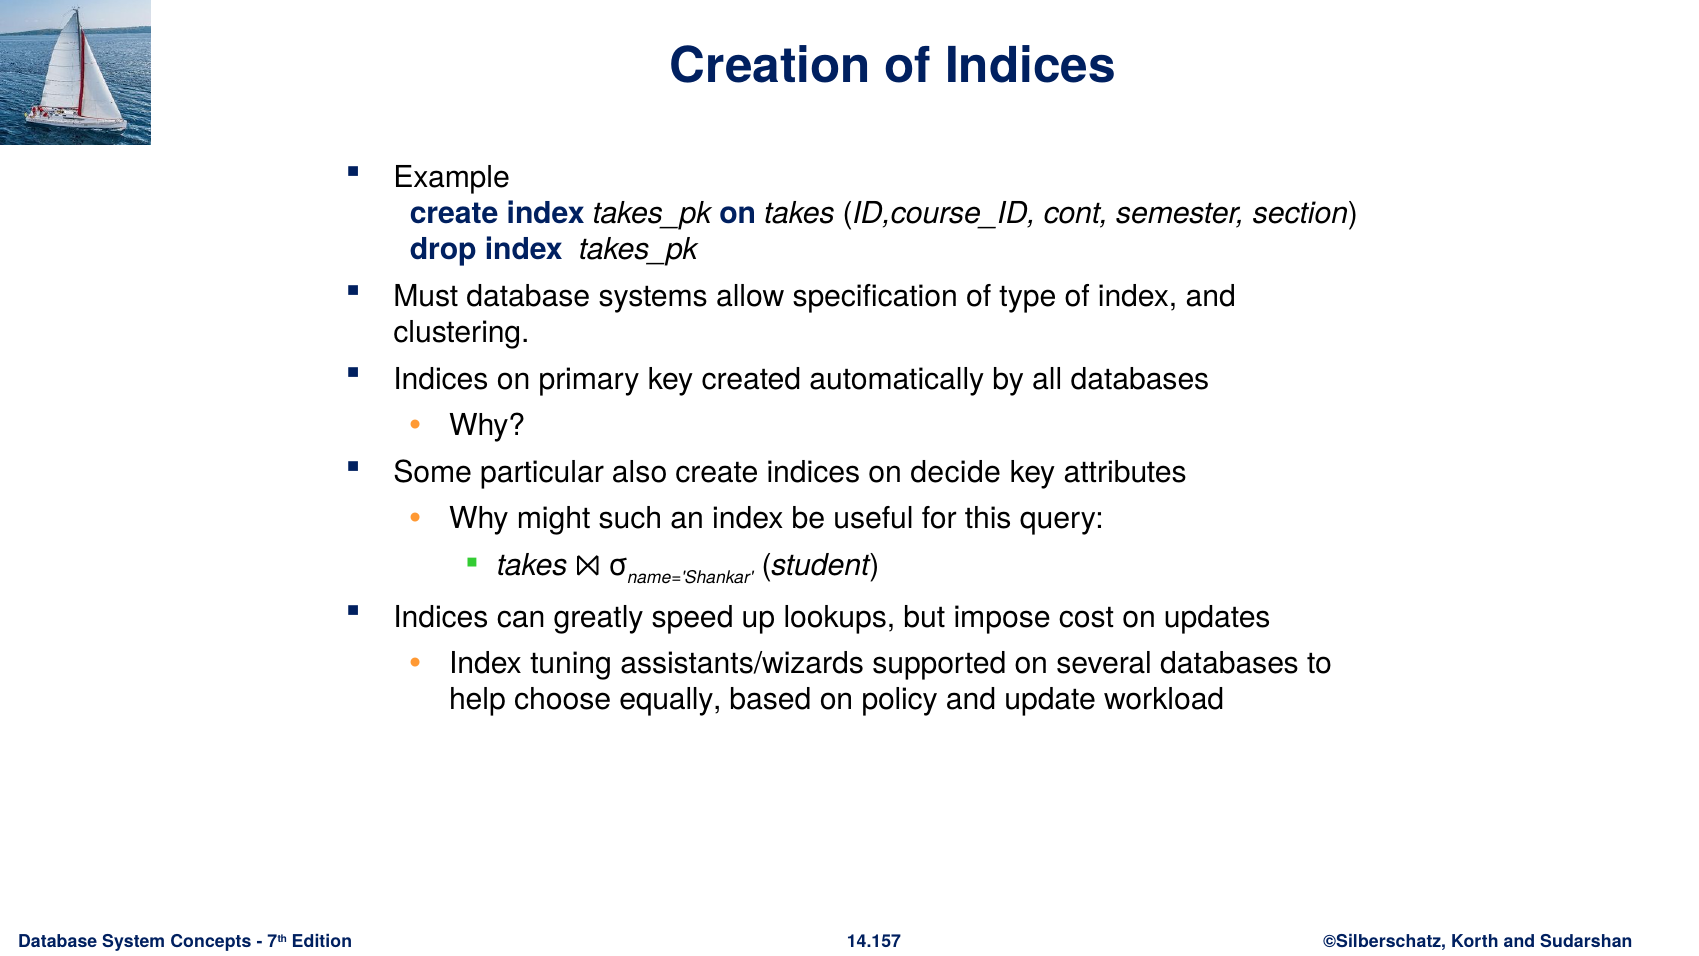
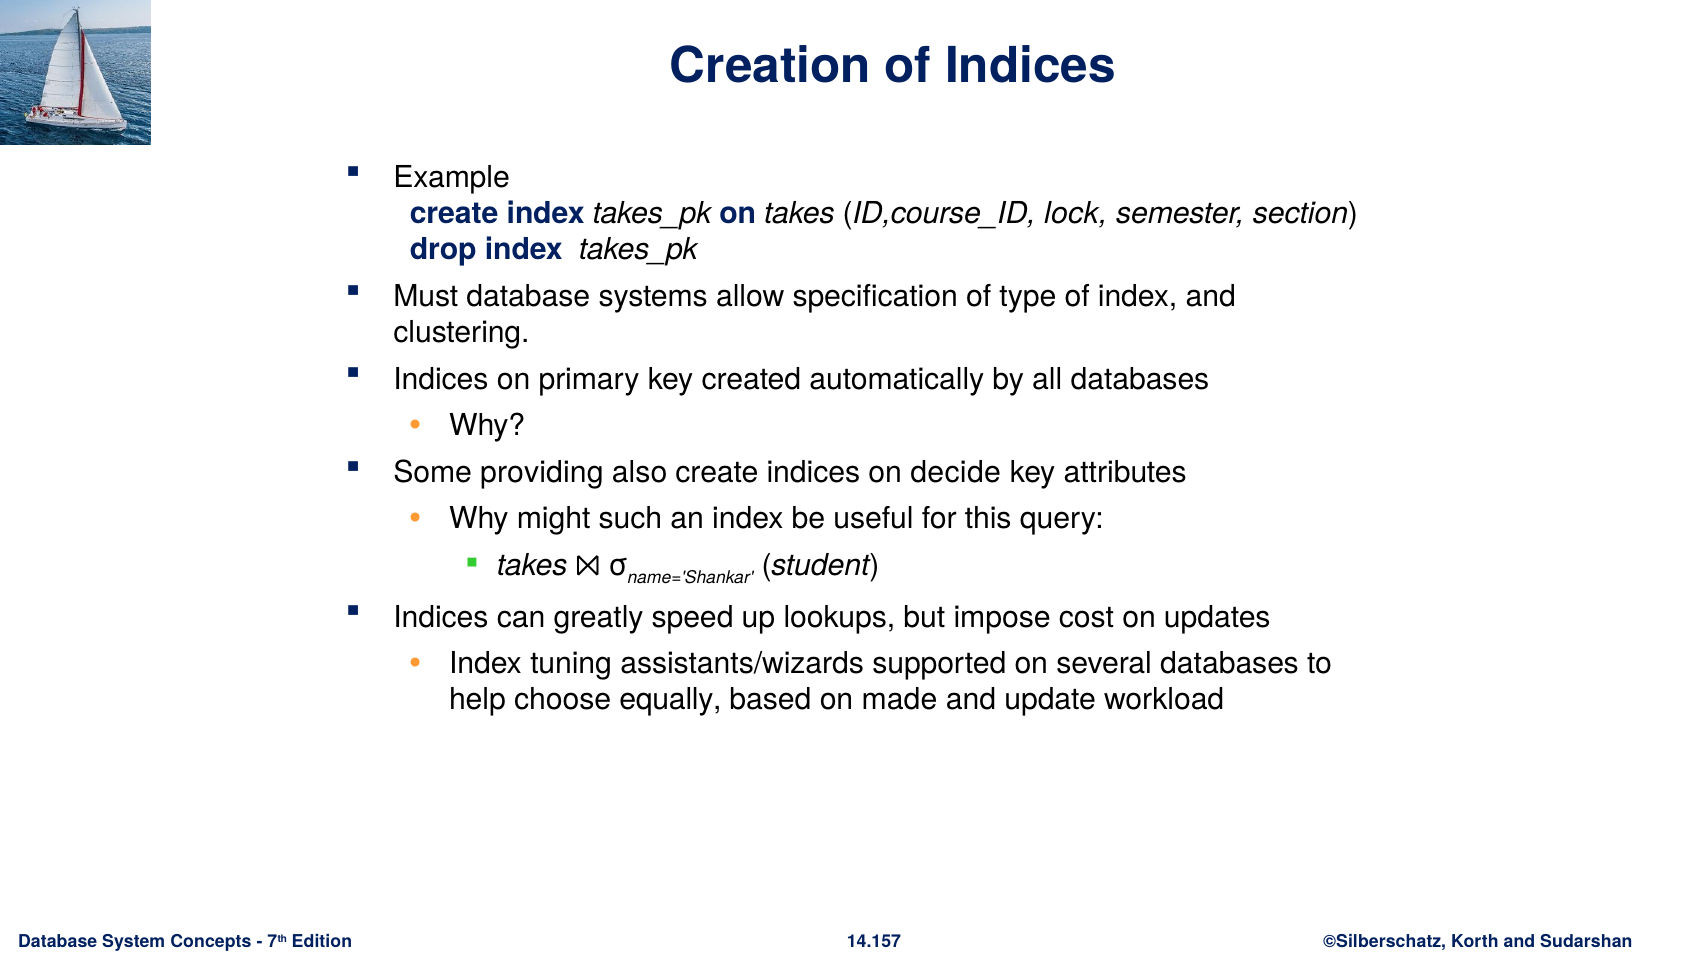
cont: cont -> lock (1076, 214)
particular: particular -> providing (542, 472)
policy: policy -> made (899, 700)
